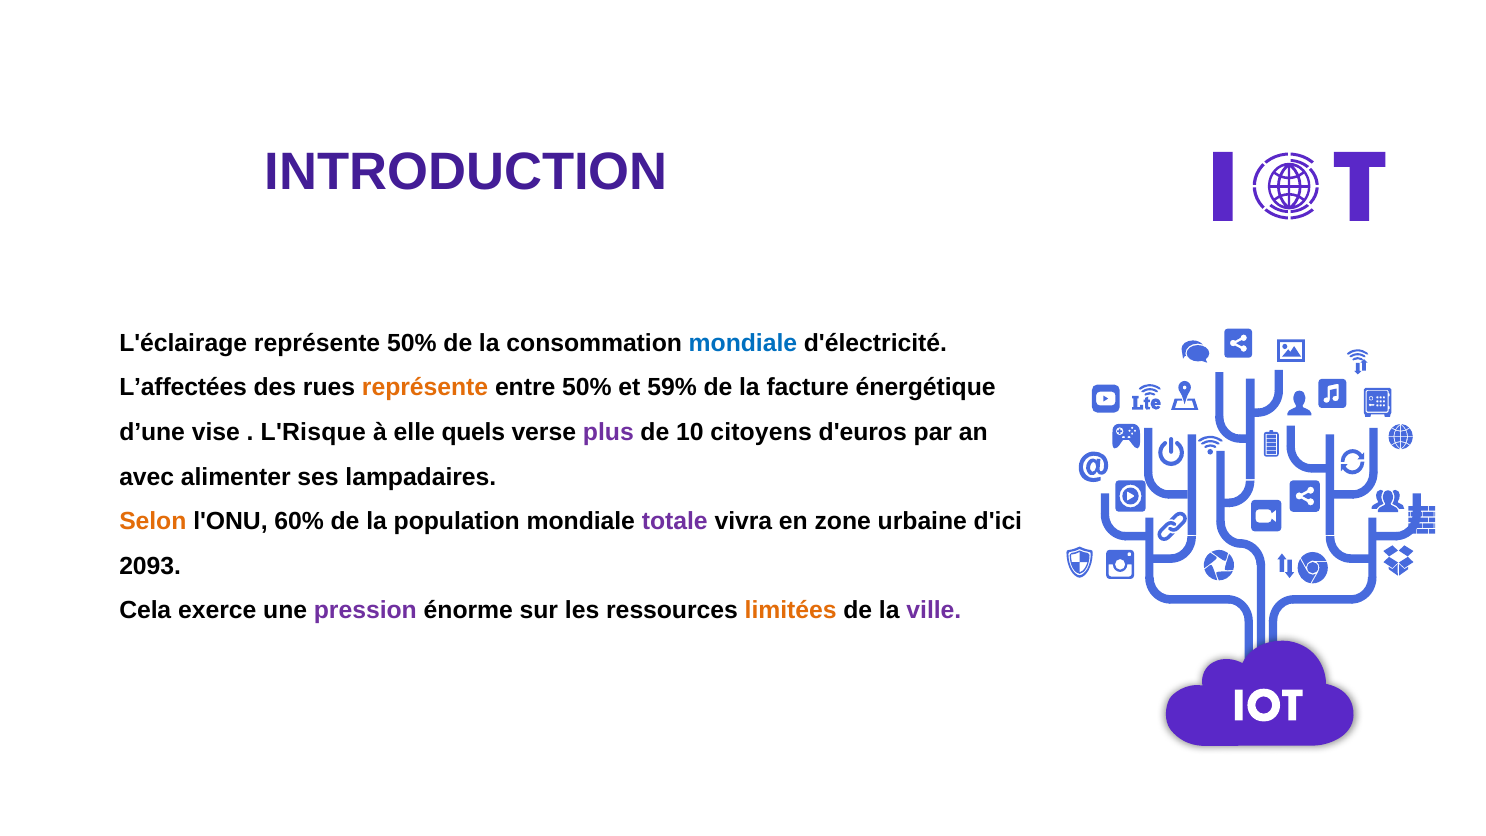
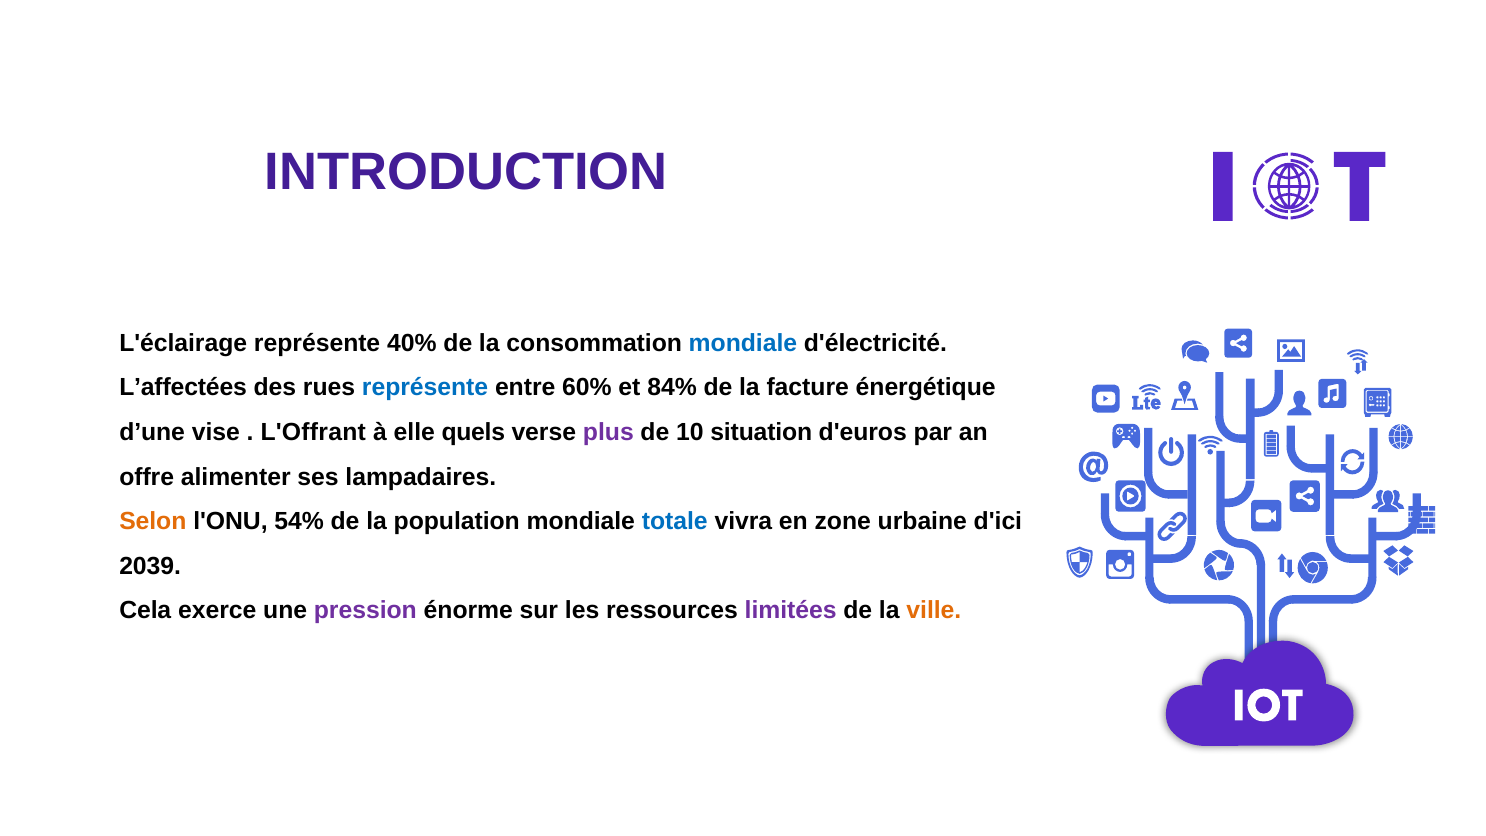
représente 50%: 50% -> 40% (412, 343)
représente colour: orange -> blue (425, 388)
entre 50%: 50% -> 60% (587, 388)
59%: 59% -> 84% (672, 388)
L'Risque: L'Risque -> L'Offrant (313, 432)
citoyens: citoyens -> situation (761, 432)
avec: avec -> offre (147, 477)
60%: 60% -> 54% (299, 521)
totale colour: purple -> blue (675, 521)
2093: 2093 -> 2039 (150, 566)
limitées colour: orange -> purple (791, 610)
ville colour: purple -> orange (934, 610)
